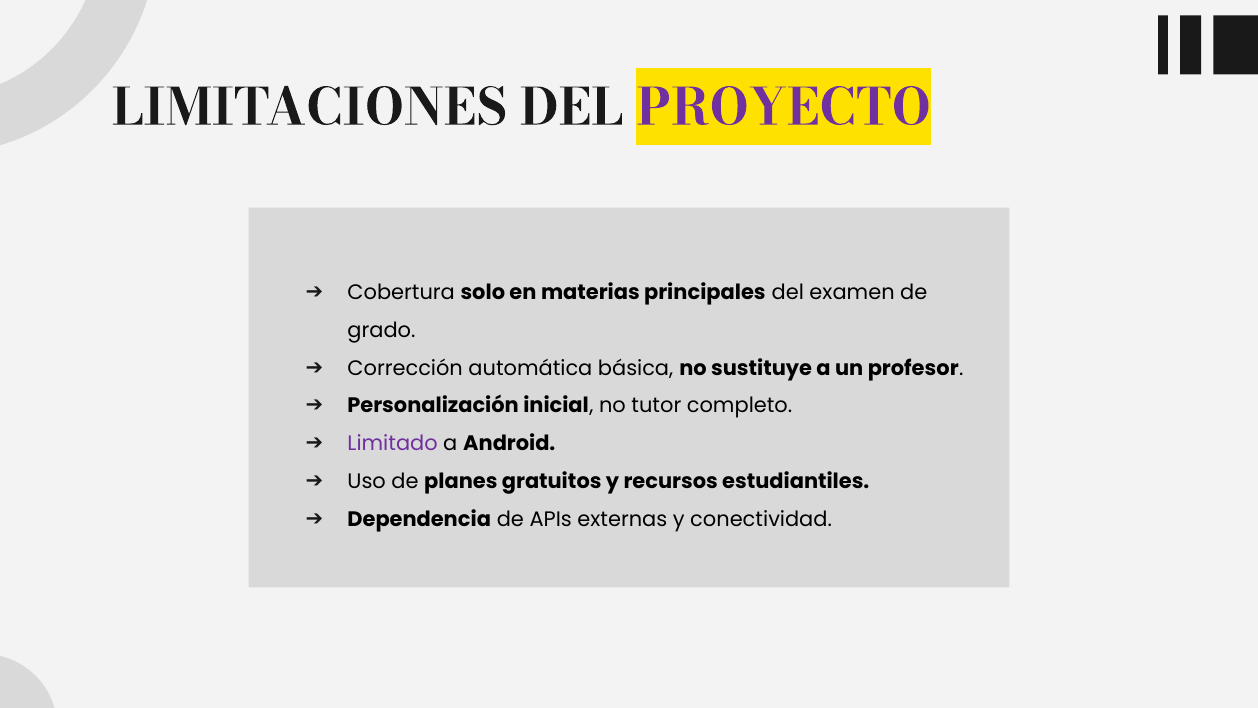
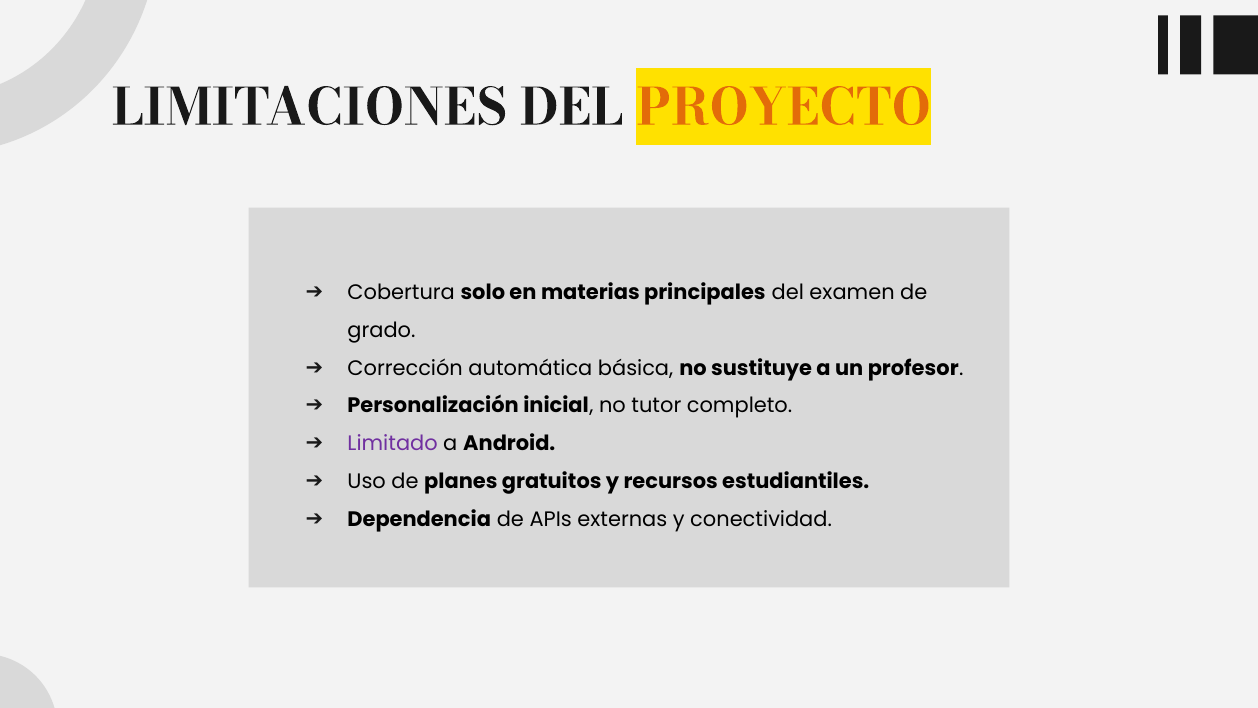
PROYECTO colour: purple -> orange (784, 108)
